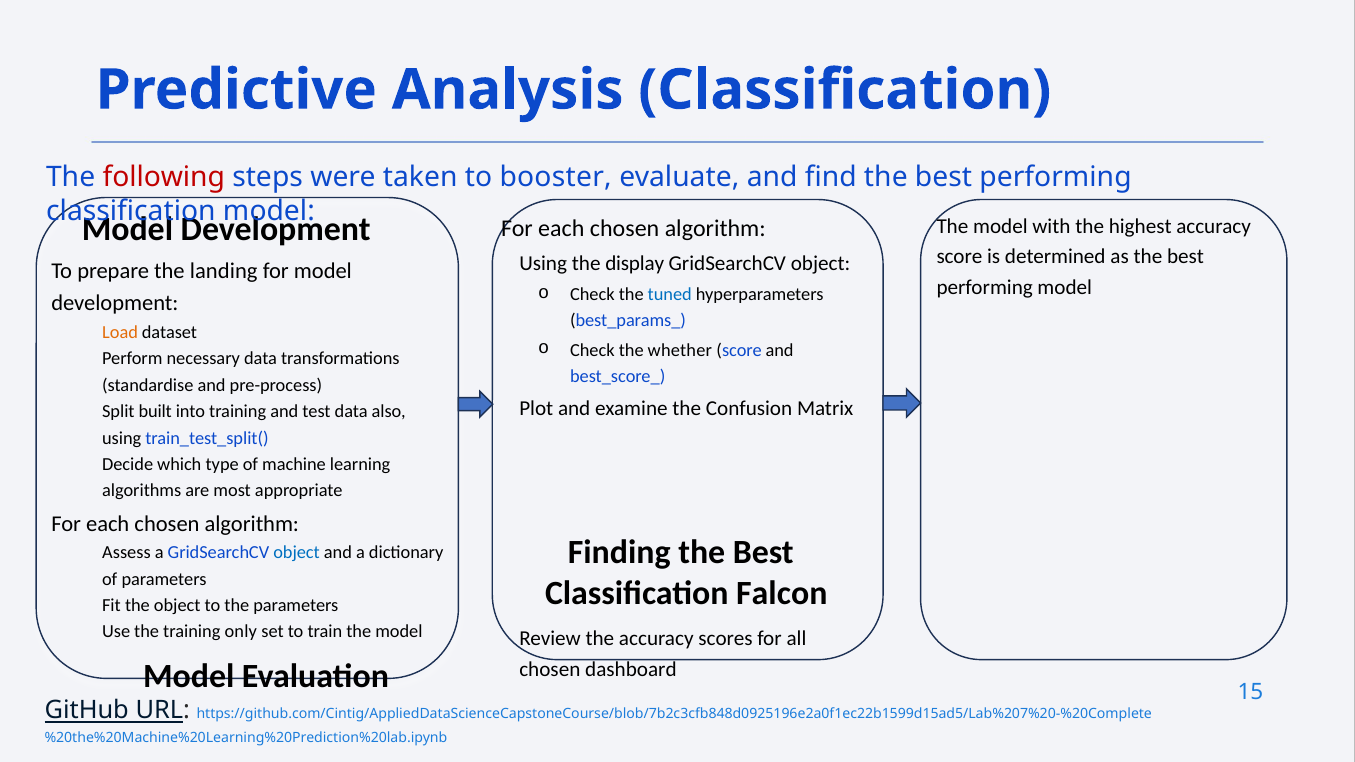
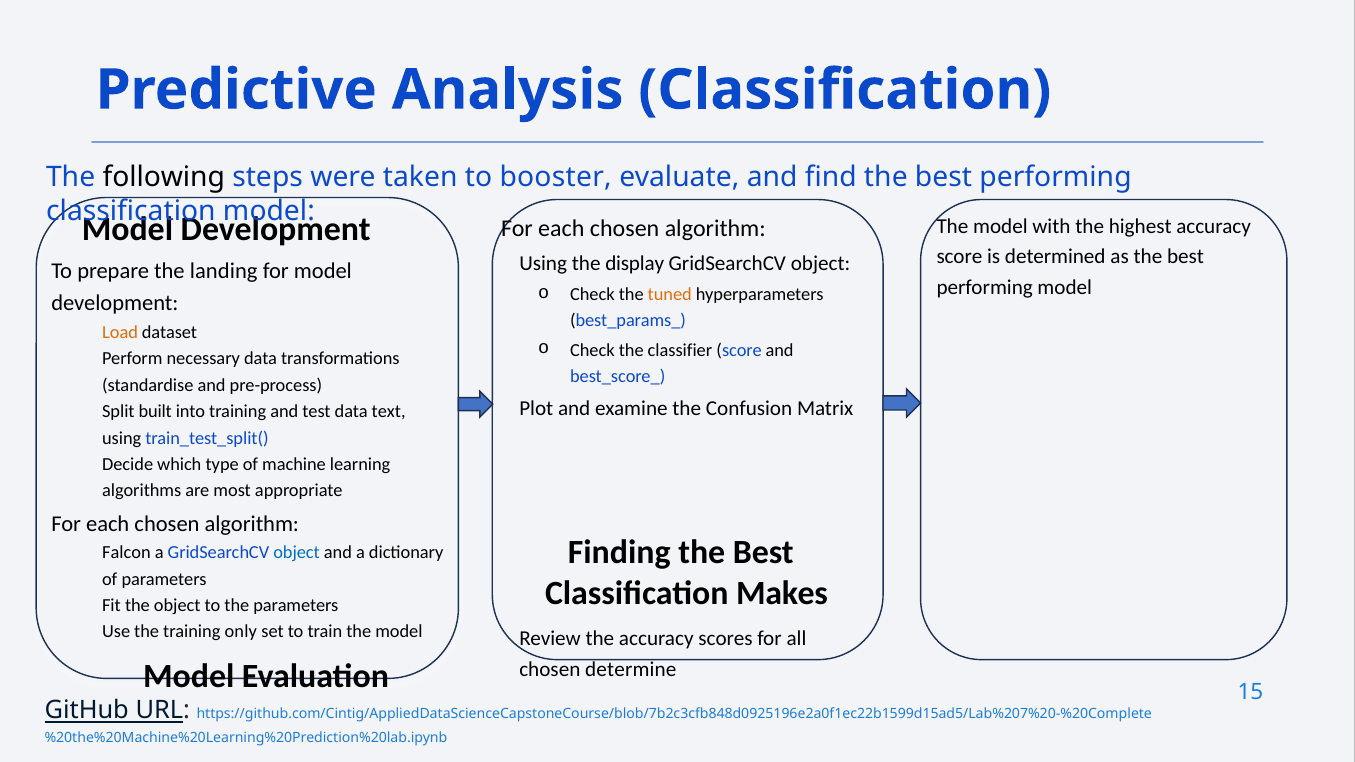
following colour: red -> black (164, 177)
tuned colour: blue -> orange (670, 295)
whether: whether -> classifier (680, 350)
also: also -> text (389, 412)
Assess: Assess -> Falcon (126, 553)
Falcon: Falcon -> Makes (782, 593)
dashboard: dashboard -> determine (631, 670)
